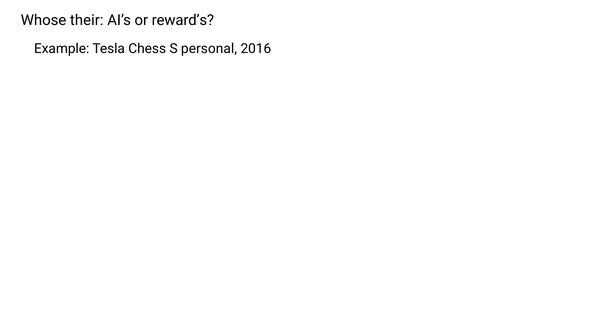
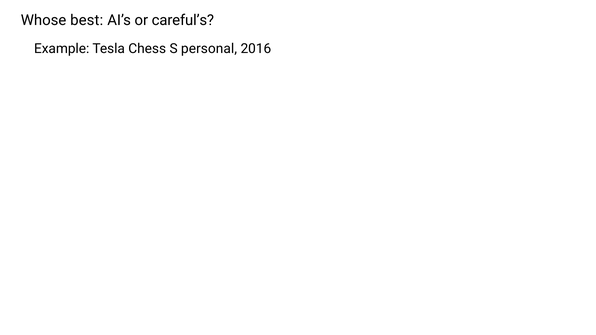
their: their -> best (87, 20)
reward’s: reward’s -> careful’s (183, 20)
